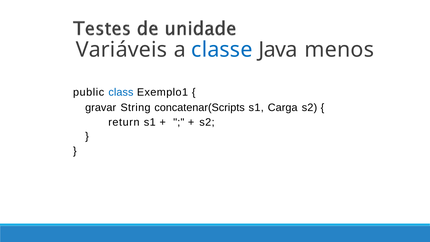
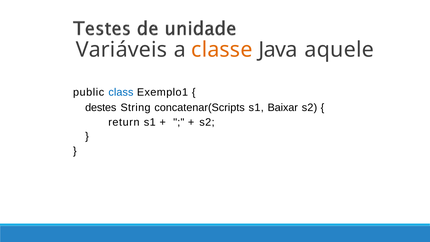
classe colour: blue -> orange (222, 50)
menos: menos -> aquele (339, 50)
gravar: gravar -> destes (101, 108)
Carga: Carga -> Baixar (283, 108)
